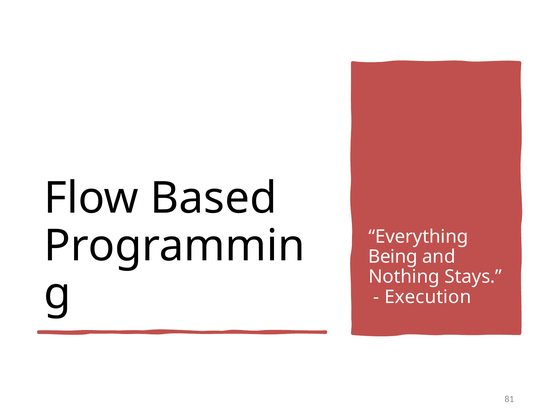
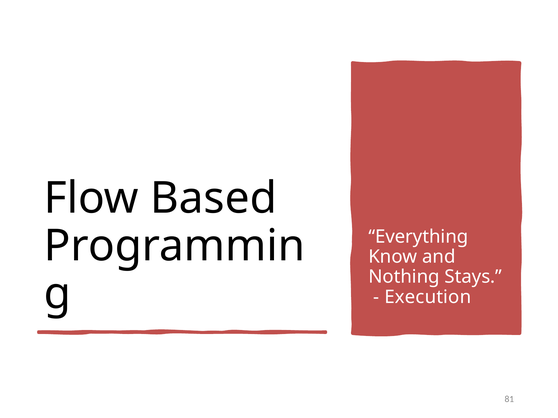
Being: Being -> Know (393, 257)
